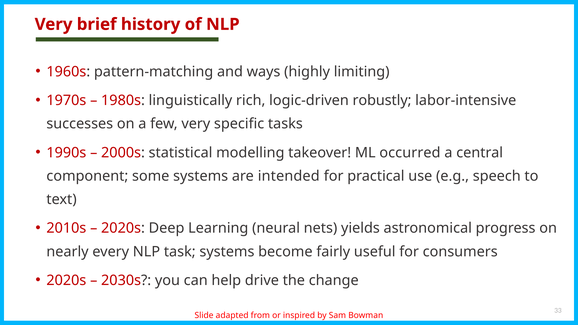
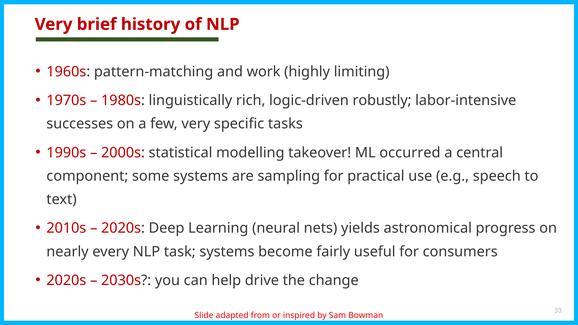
ways: ways -> work (264, 72)
intended: intended -> sampling (289, 176)
